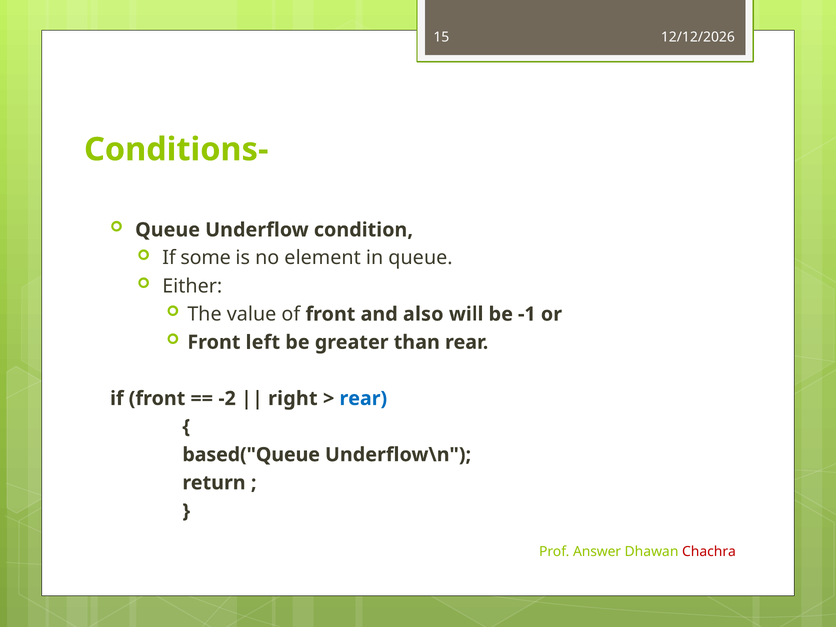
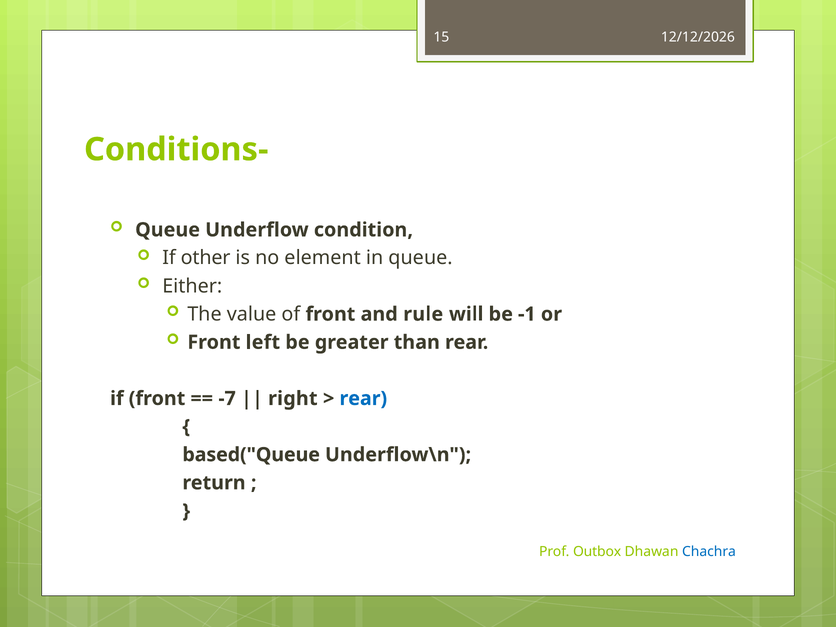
some: some -> other (206, 258)
also: also -> rule (423, 314)
-2: -2 -> -7 (227, 399)
Answer: Answer -> Outbox (597, 552)
Chachra colour: red -> blue (709, 552)
